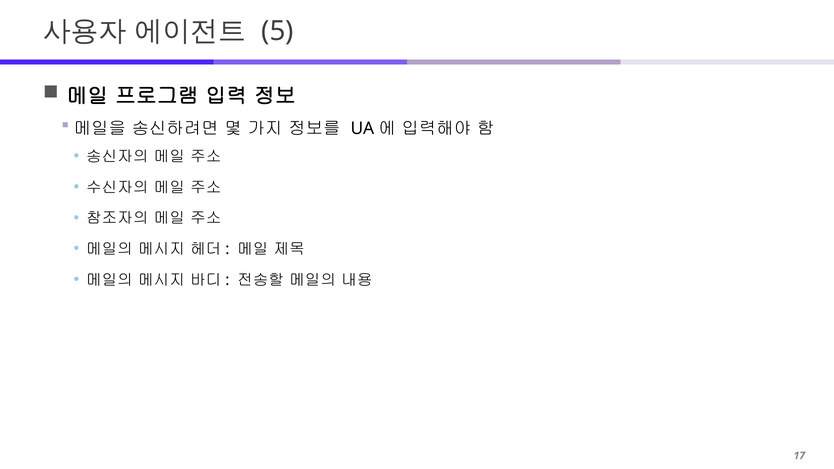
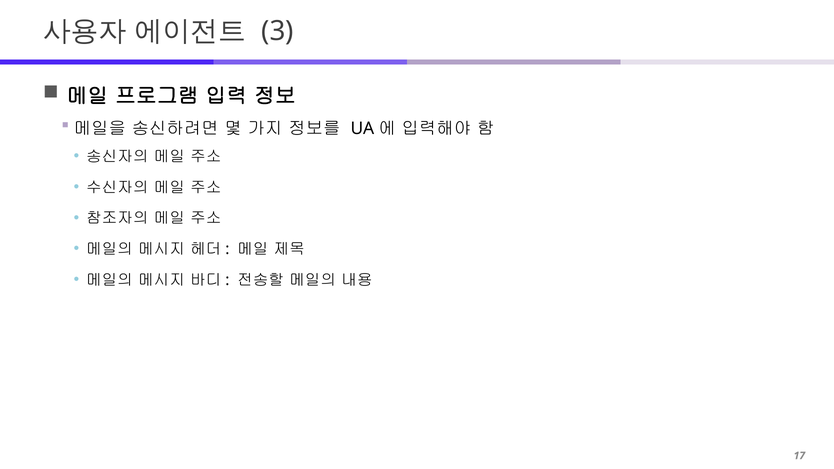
5: 5 -> 3 (278, 31)
